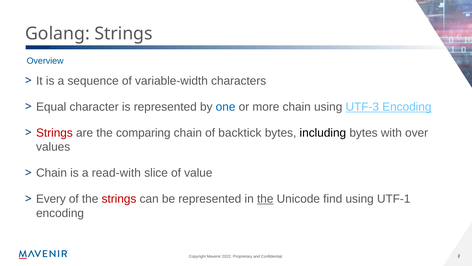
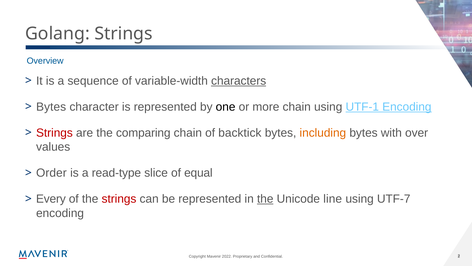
characters underline: none -> present (239, 81)
Equal: Equal -> Bytes (51, 107)
one colour: blue -> black (226, 107)
UTF-3: UTF-3 -> UTF-1 (362, 107)
including colour: black -> orange (323, 133)
Chain: Chain -> Order (51, 173)
read-with: read-with -> read-type (116, 173)
value: value -> equal (198, 173)
find: find -> line (333, 199)
UTF-1: UTF-1 -> UTF-7 (394, 199)
